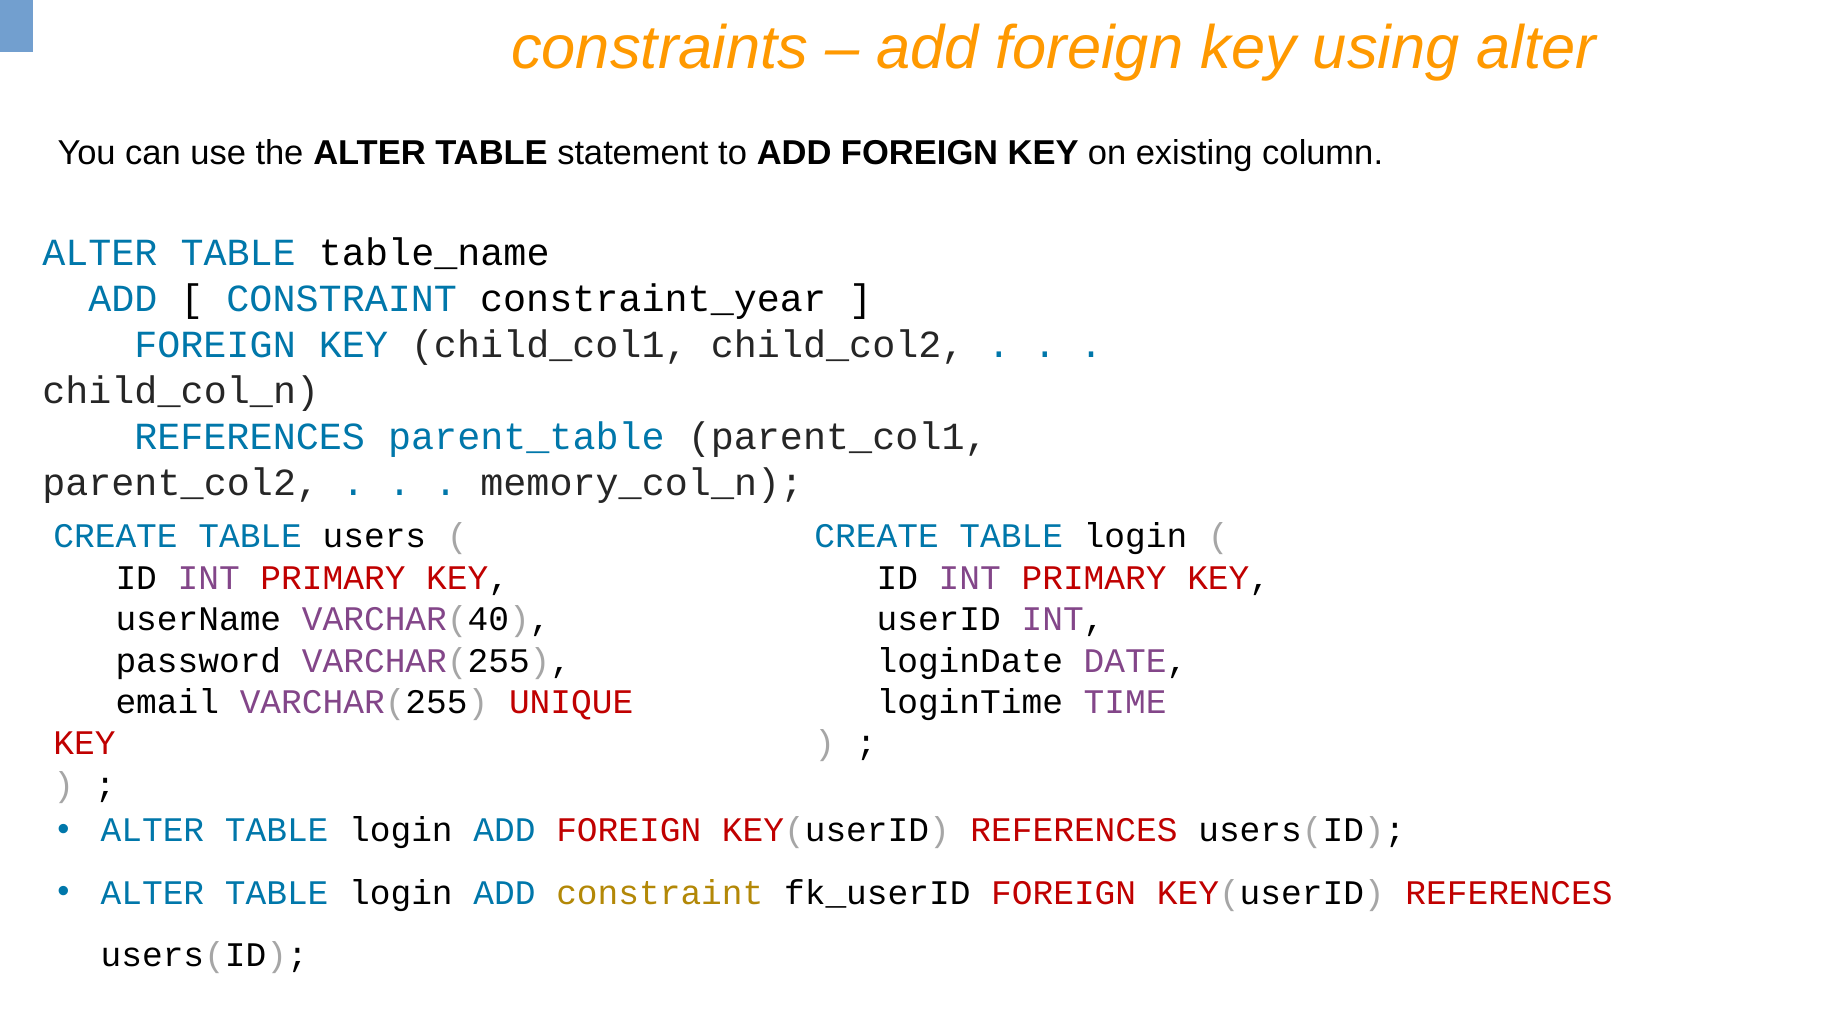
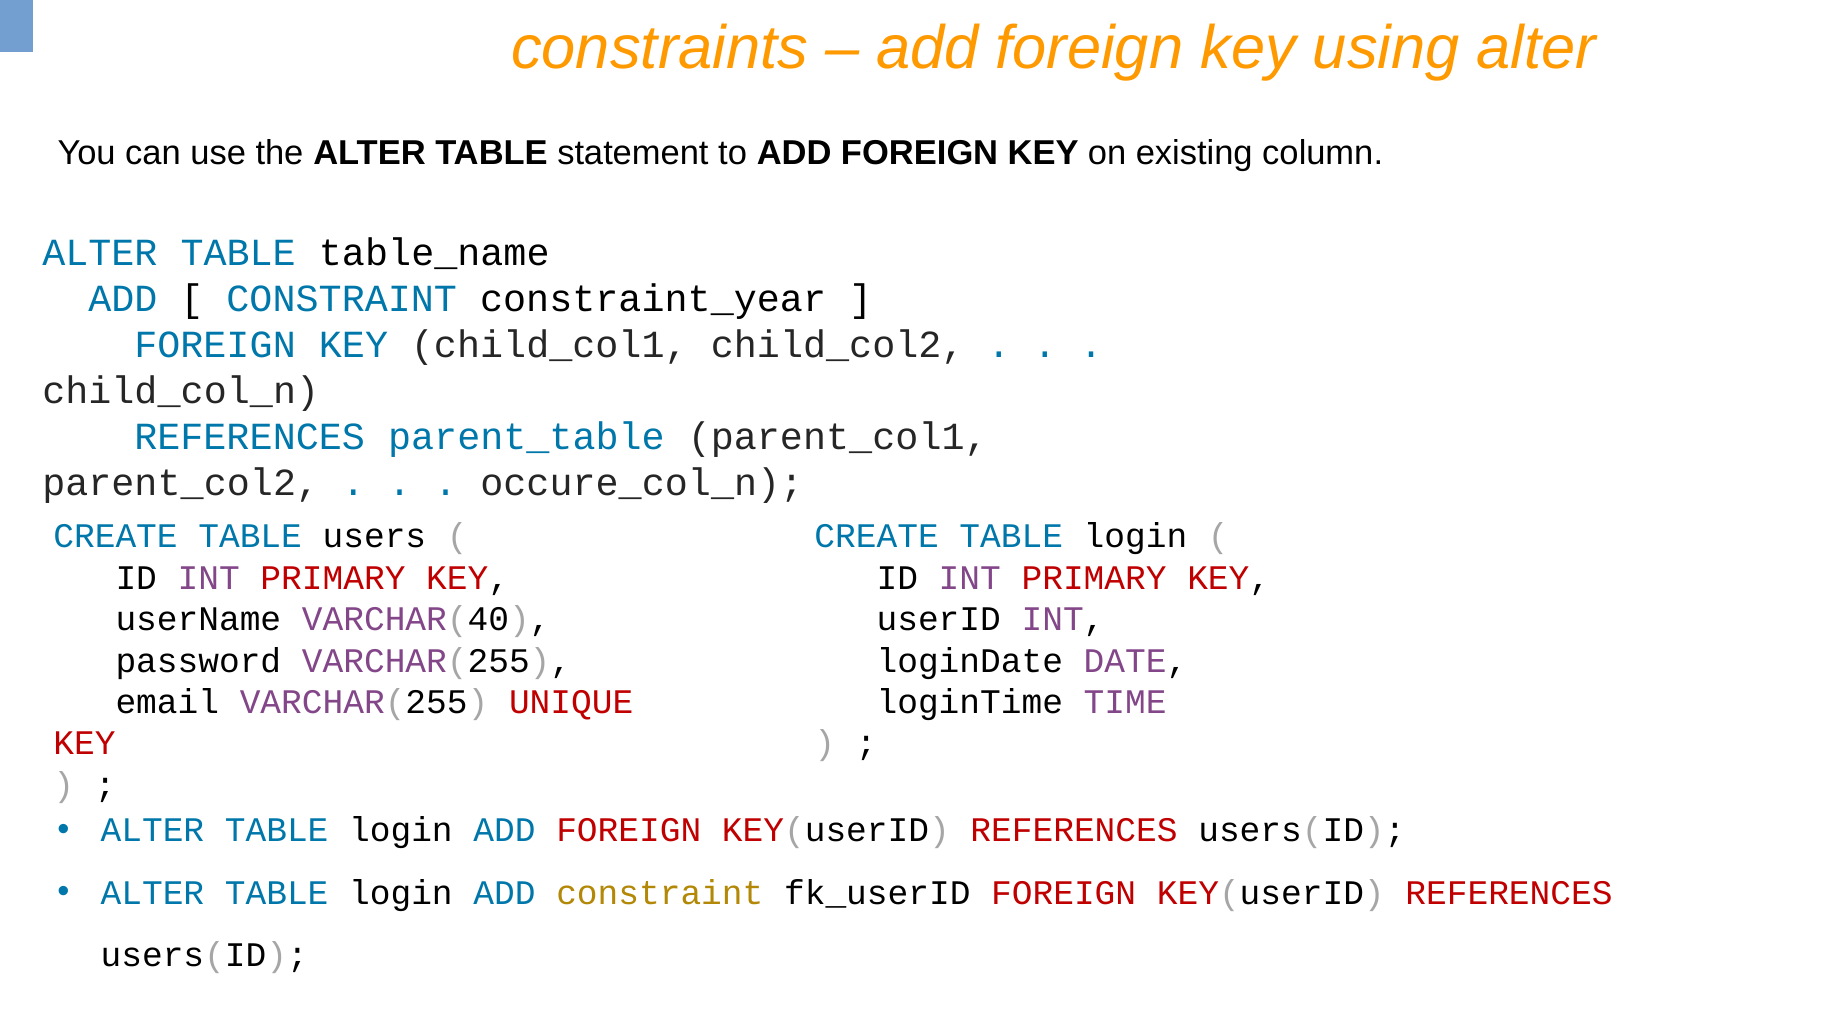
memory_col_n: memory_col_n -> occure_col_n (642, 483)
